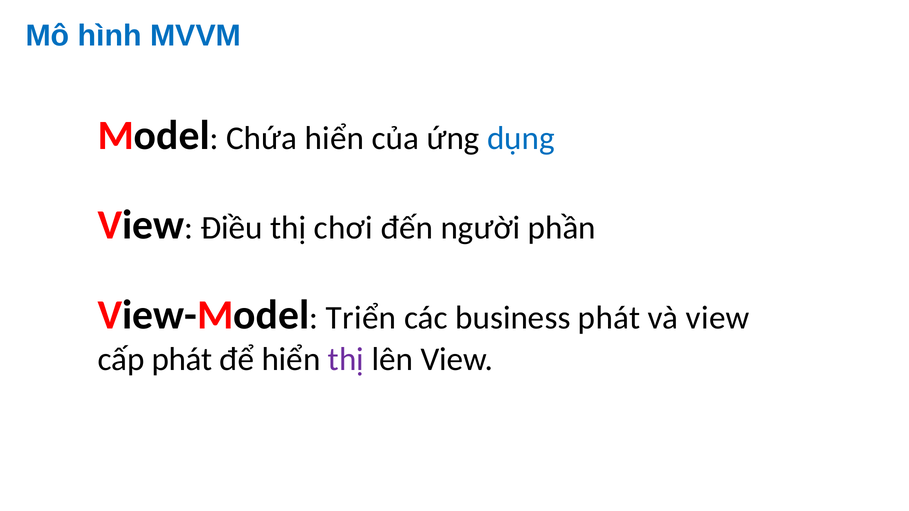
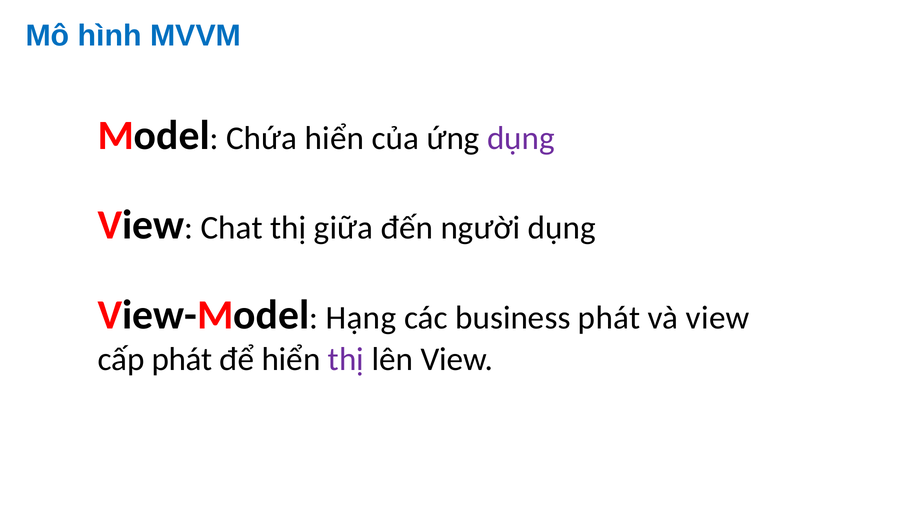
dụng colour: blue -> purple (521, 138)
Điều: Điều -> Chat (232, 228)
chơi: chơi -> giữa (344, 228)
người phần: phần -> dụng (562, 228)
Triển: Triển -> Hạng (361, 318)
